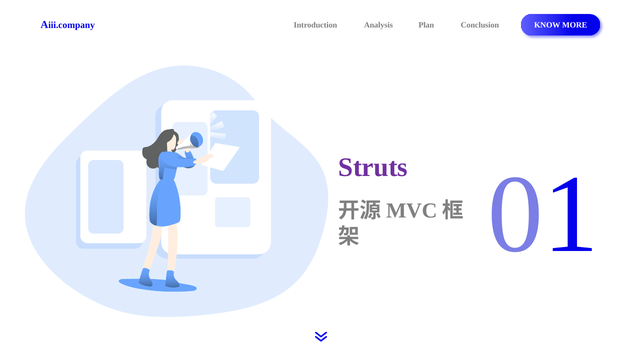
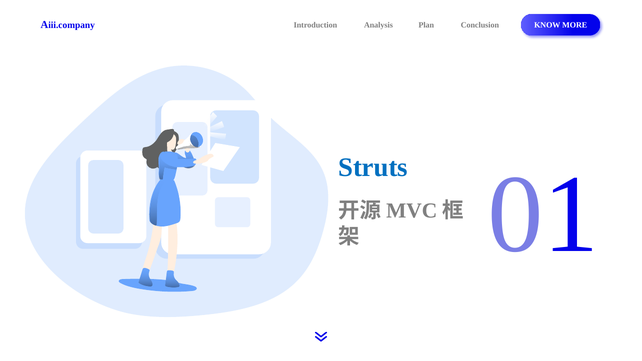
Struts colour: purple -> blue (373, 168)
